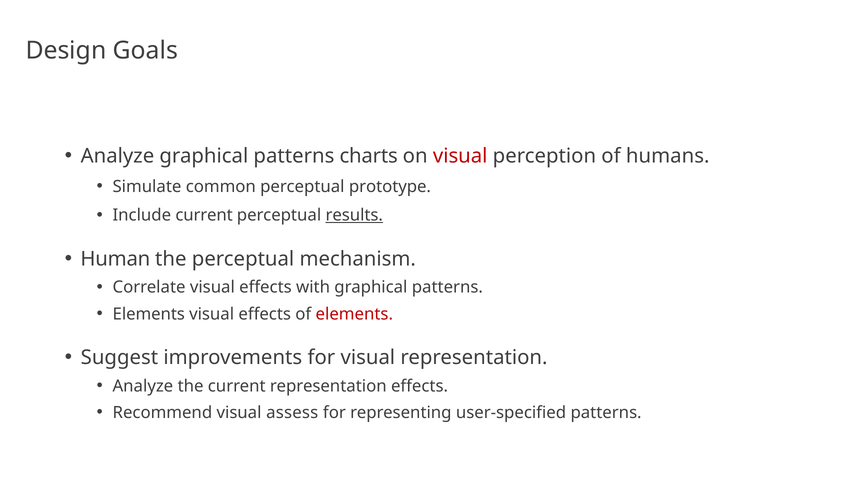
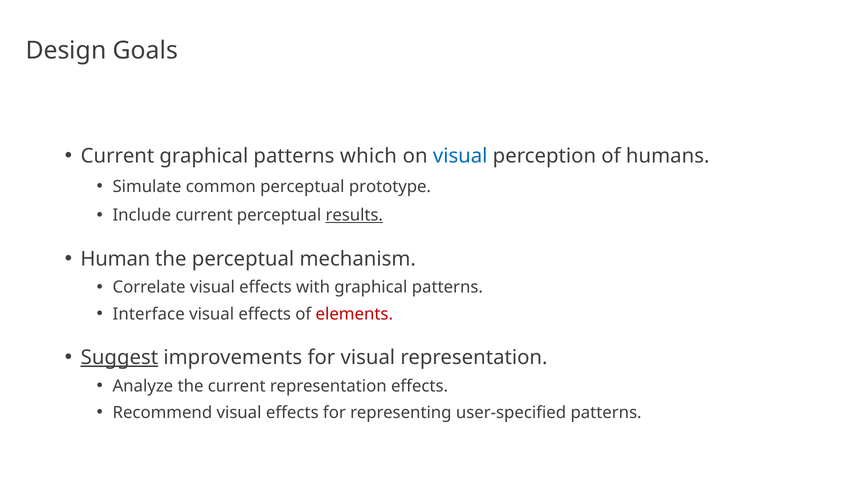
Analyze: Analyze -> Current (118, 156)
charts: charts -> which (368, 156)
visual colour: red -> blue (460, 156)
Elements: Elements -> Interface (149, 314)
Suggest underline: none -> present (119, 358)
Recommend visual assess: assess -> effects (292, 413)
